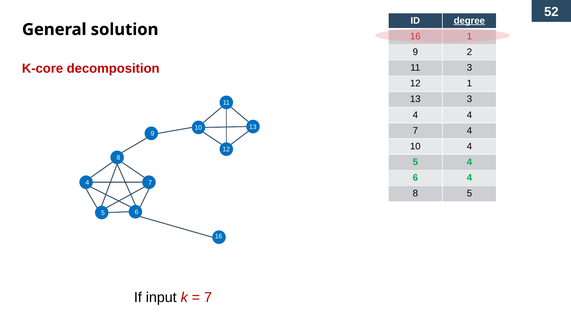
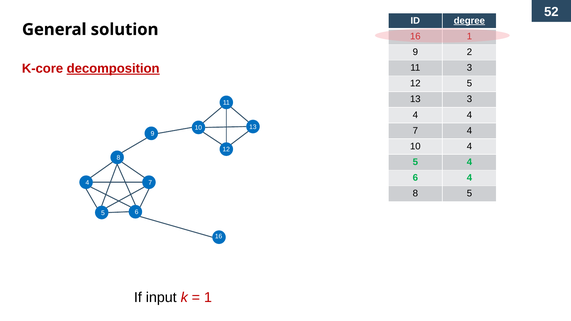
decomposition underline: none -> present (113, 69)
12 1: 1 -> 5 (469, 84)
7: 7 -> 1 (208, 298)
